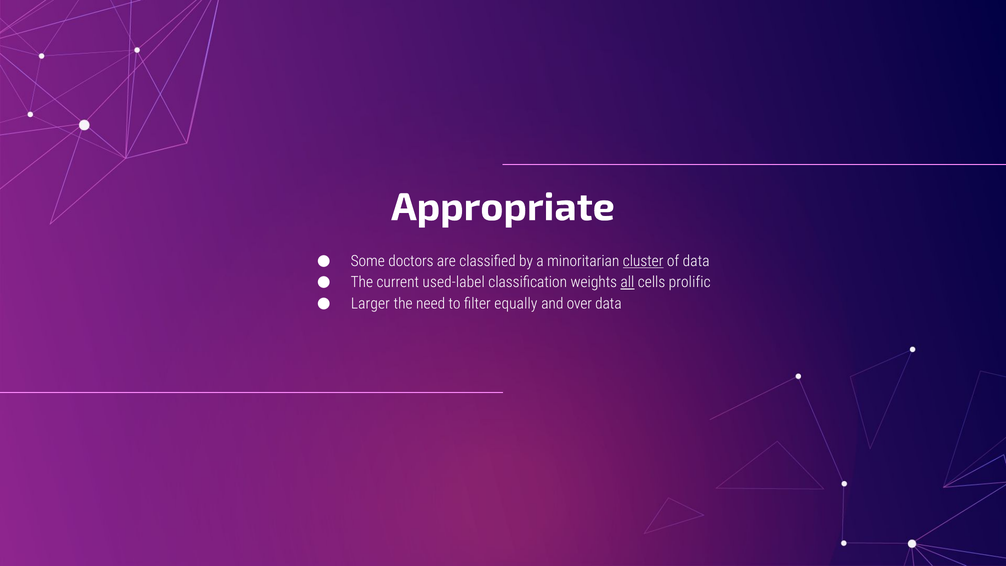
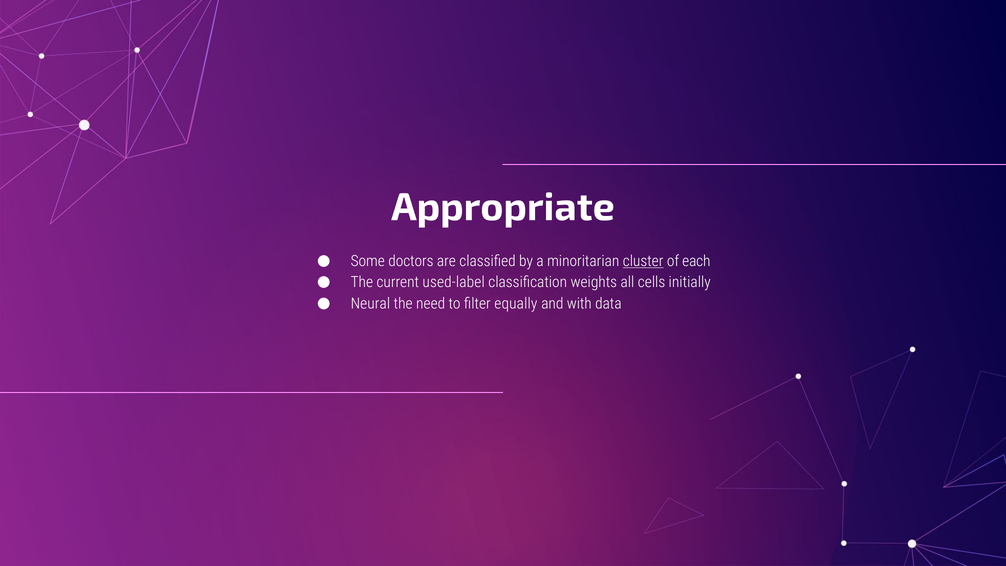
of data: data -> each (696, 261)
all underline: present -> none (627, 282)
prolific: prolific -> initially (690, 282)
Larger: Larger -> Neural (370, 303)
over: over -> with (579, 303)
